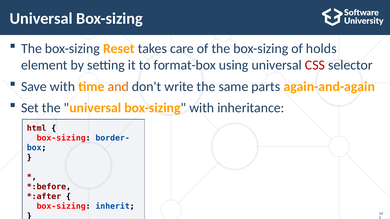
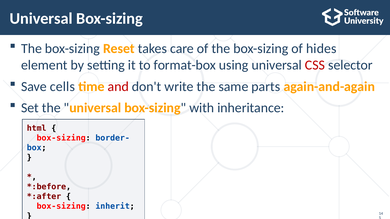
holds: holds -> hides (321, 49)
Save with: with -> cells (62, 87)
and colour: orange -> red (118, 87)
